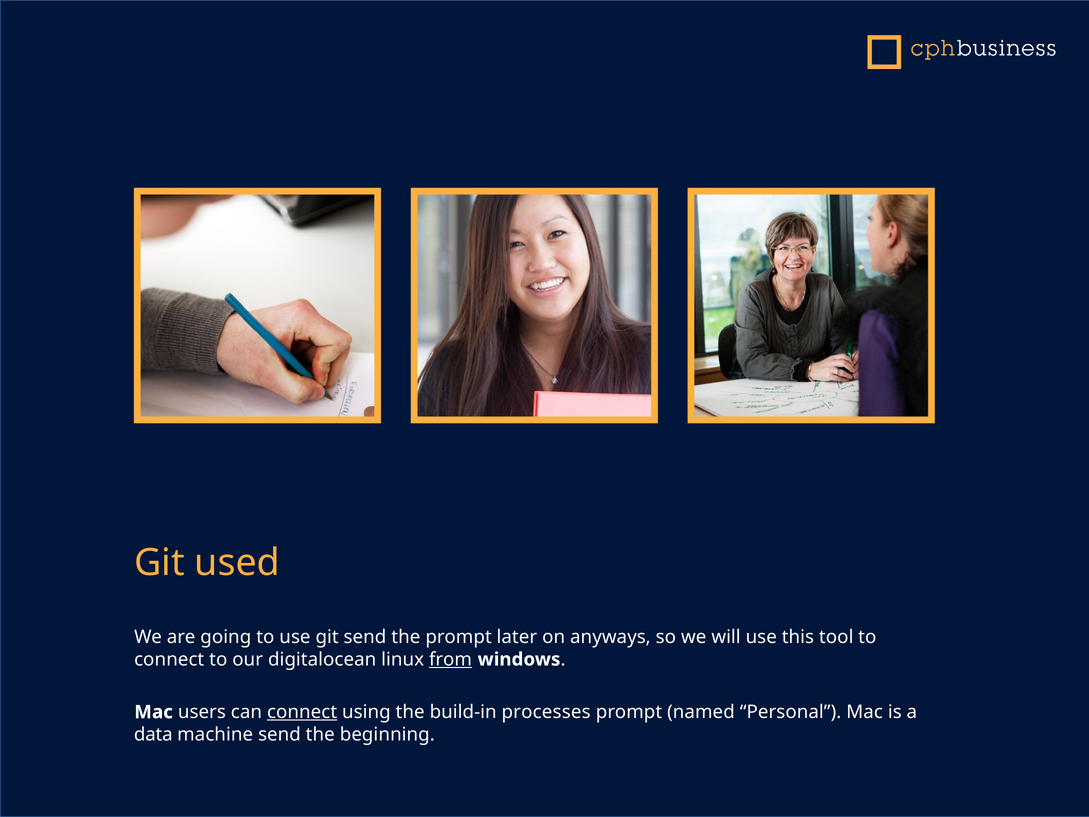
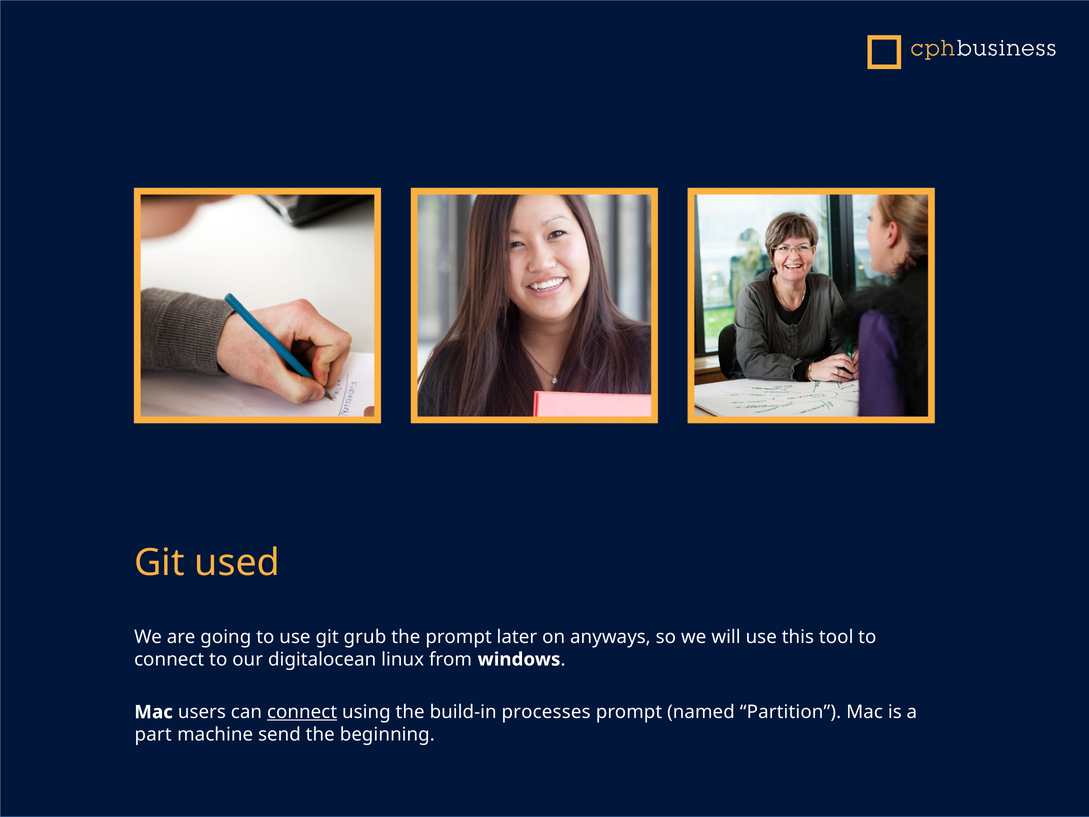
git send: send -> grub (365, 637)
from underline: present -> none (450, 659)
Personal: Personal -> Partition (791, 712)
data: data -> part (153, 734)
